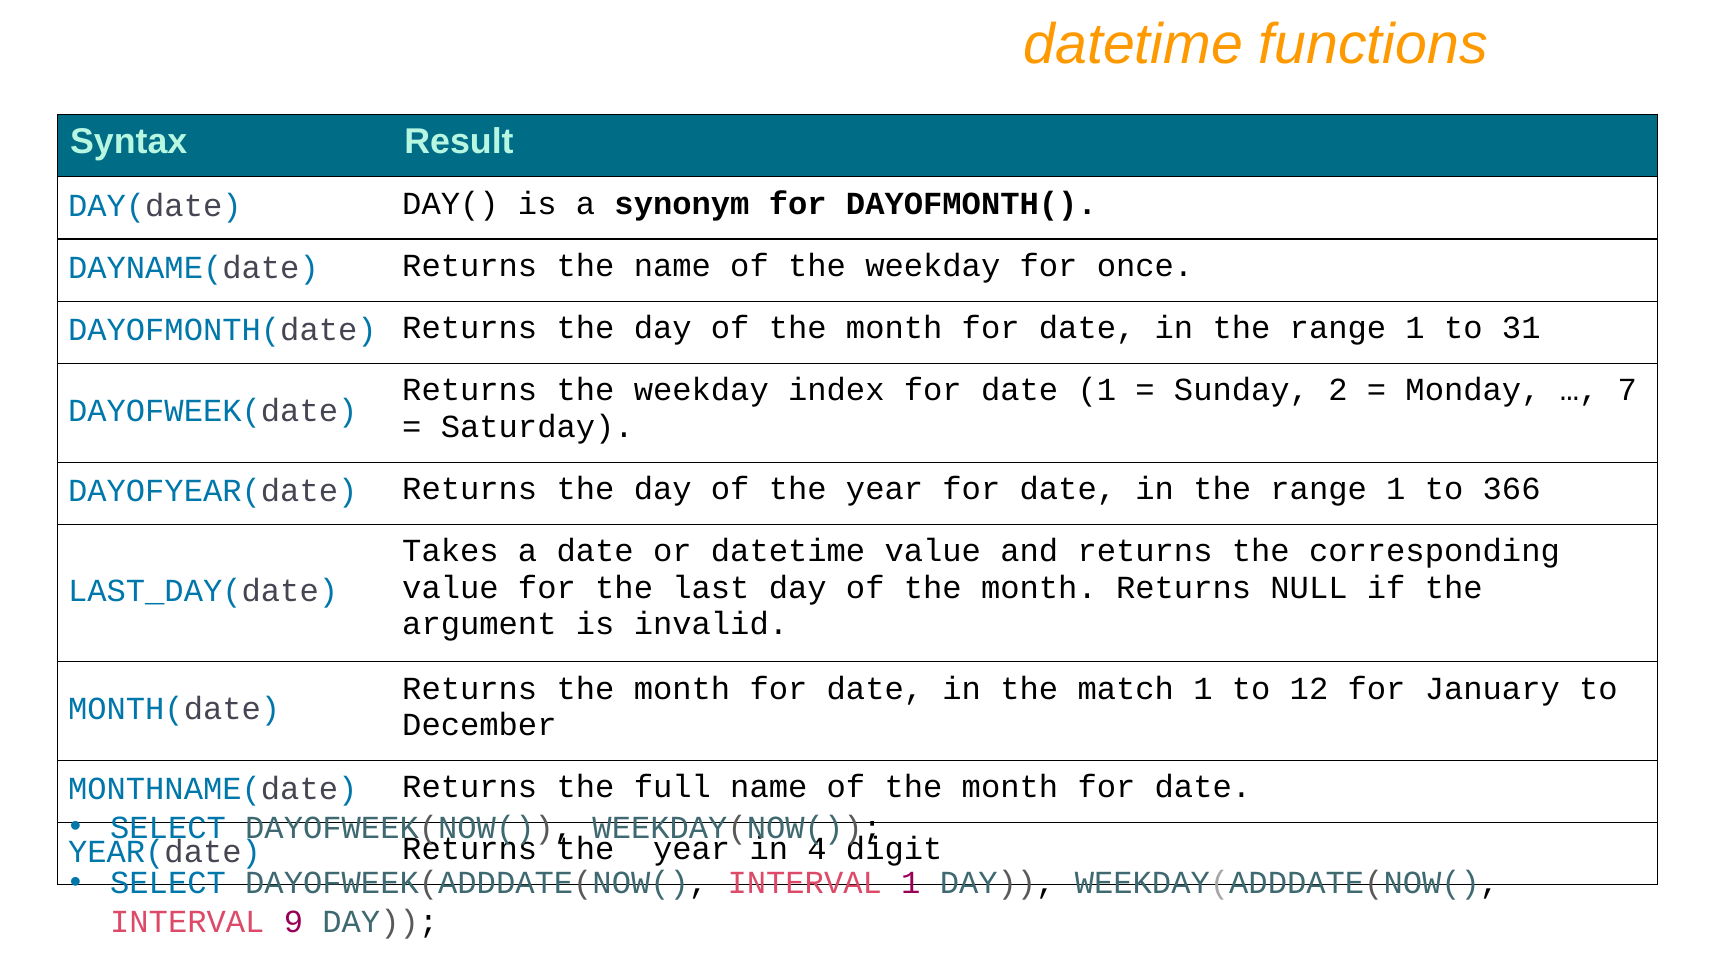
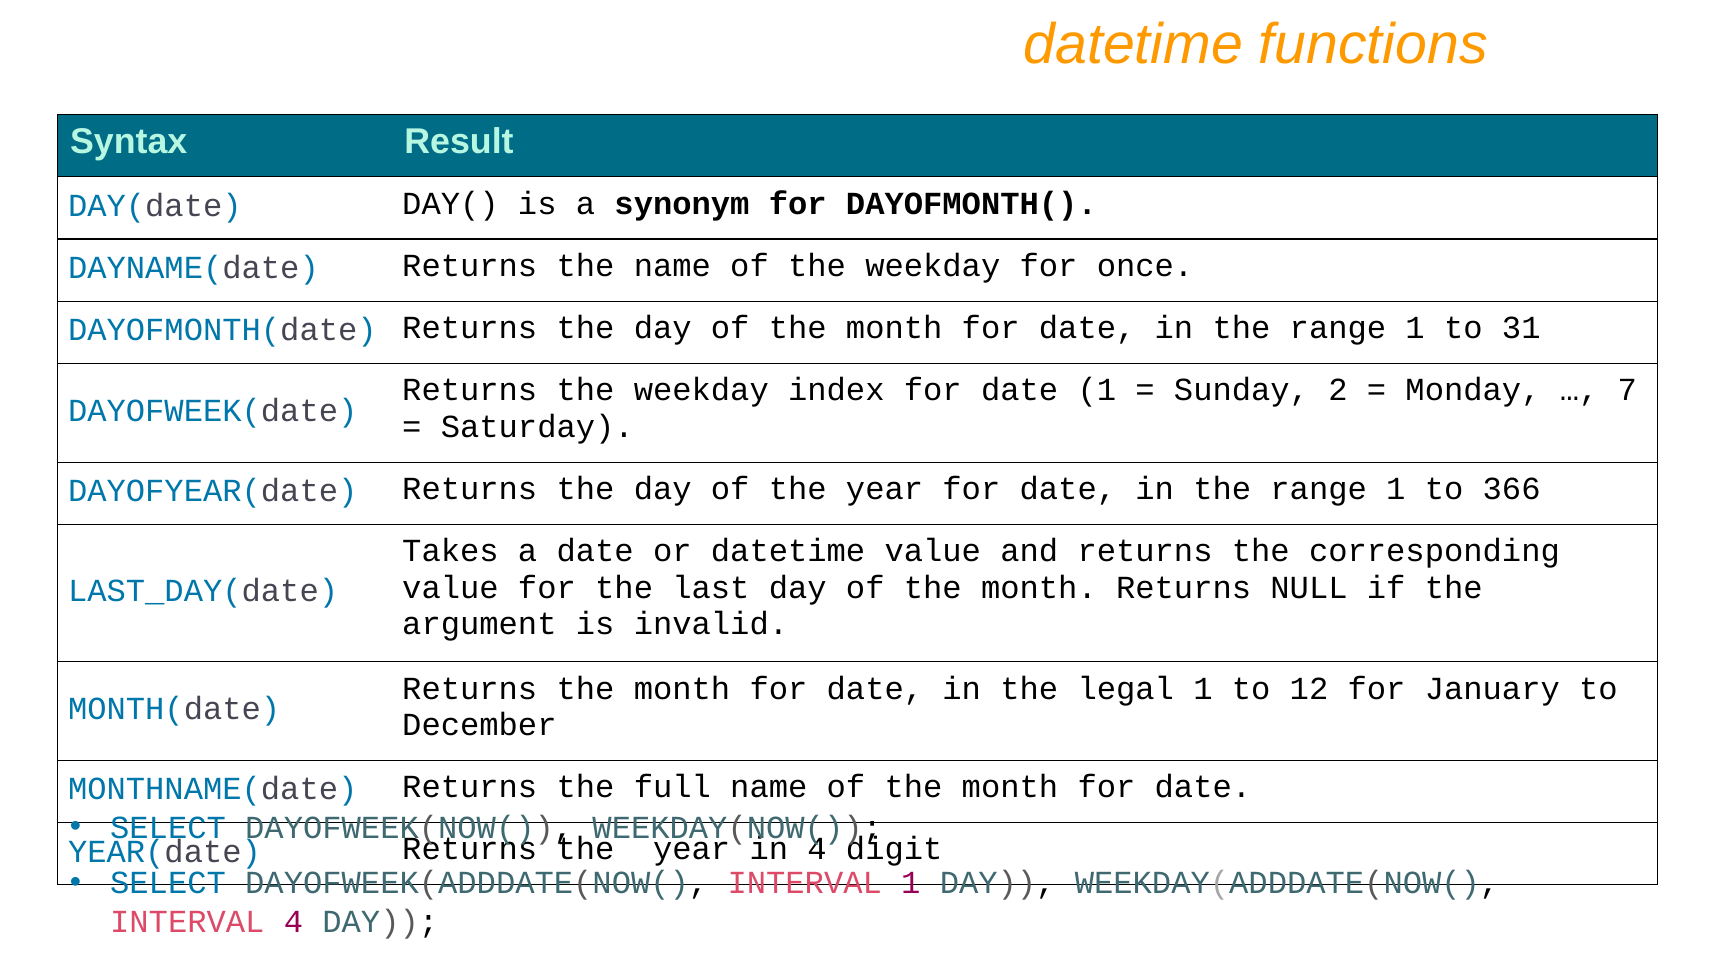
match: match -> legal (1126, 688)
INTERVAL 9: 9 -> 4 (293, 922)
